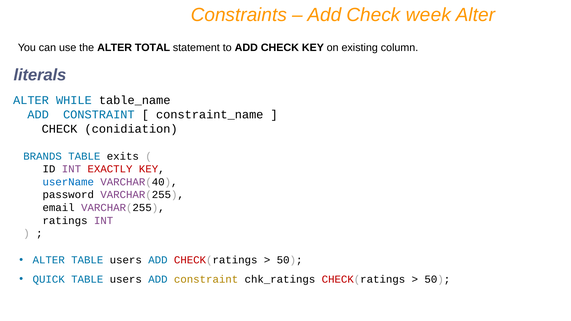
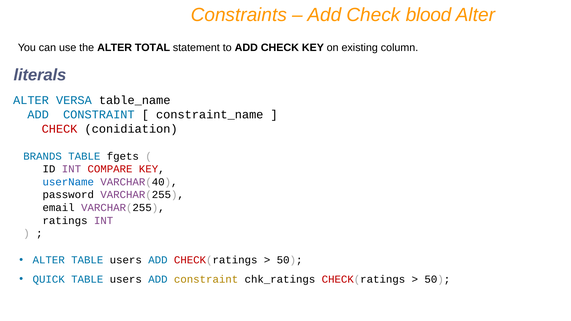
week: week -> blood (429, 15)
WHILE: WHILE -> VERSA (74, 100)
CHECK colour: black -> red (60, 129)
exits: exits -> fgets (123, 156)
EXACTLY: EXACTLY -> COMPARE (110, 169)
